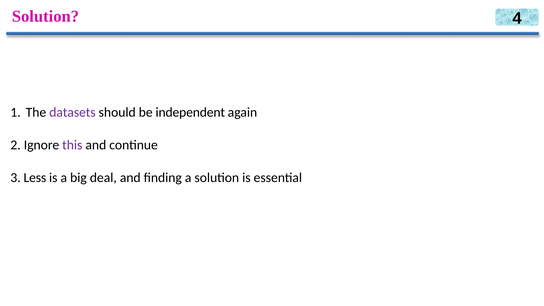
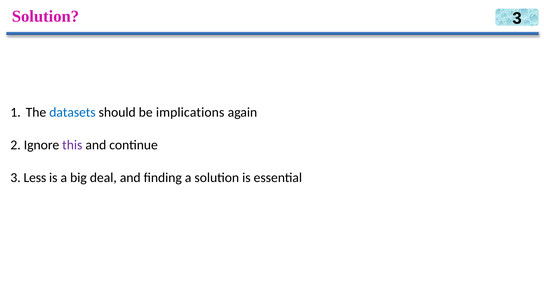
Solution 4: 4 -> 3 (517, 18)
datasets colour: purple -> blue (72, 112)
independent: independent -> implications (190, 112)
